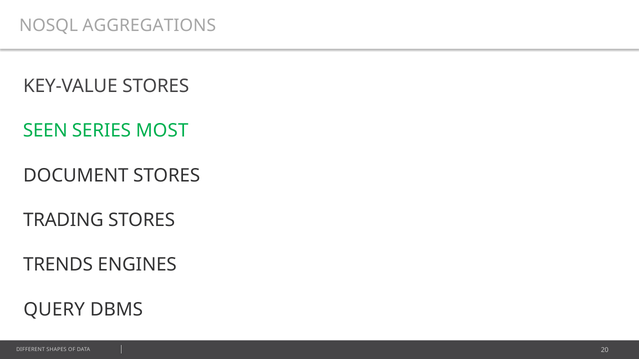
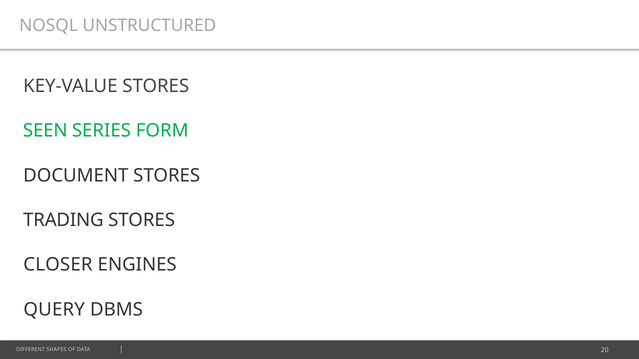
AGGREGATIONS: AGGREGATIONS -> UNSTRUCTURED (149, 26)
MOST: MOST -> FORM (162, 131)
TRENDS: TRENDS -> CLOSER (58, 265)
